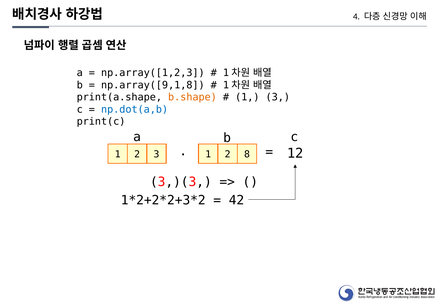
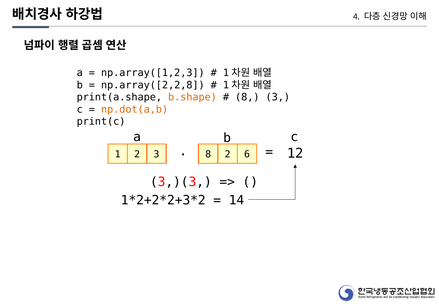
np.array([9,1,8: np.array([9,1,8 -> np.array([2,2,8 (153, 85)
1: 1 -> 8 (247, 97)
np.dot(a,b colour: blue -> orange (135, 109)
1: 1 -> 8 (208, 154)
8: 8 -> 6 (247, 154)
42: 42 -> 14 (236, 200)
